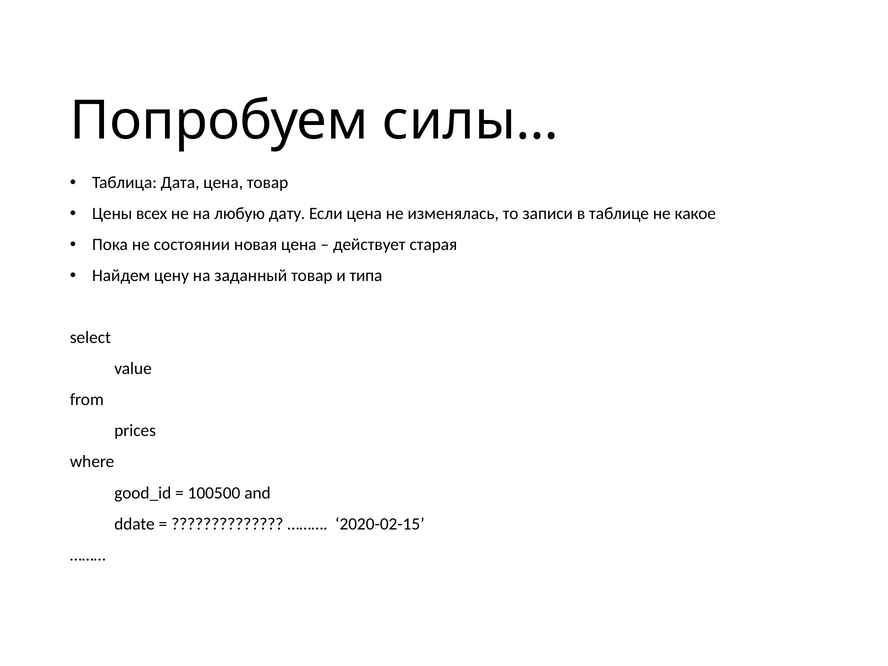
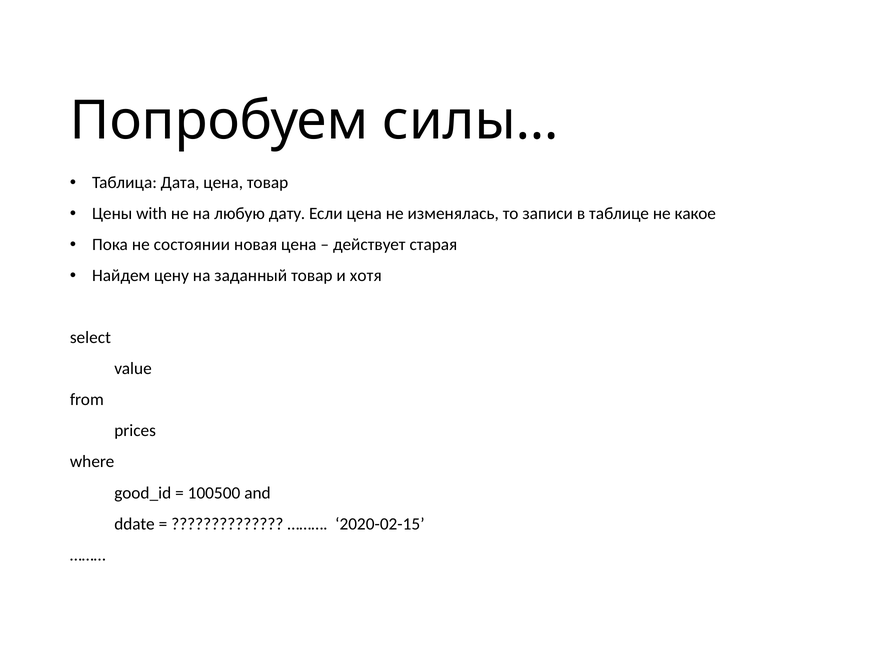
всех: всех -> with (152, 214)
типа: типа -> хотя (366, 276)
